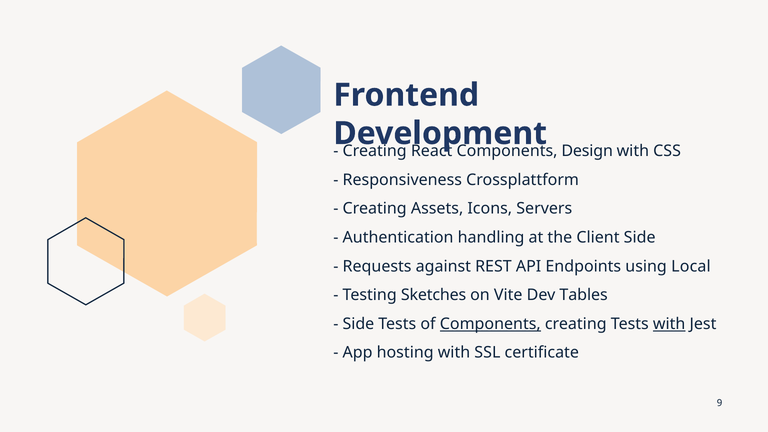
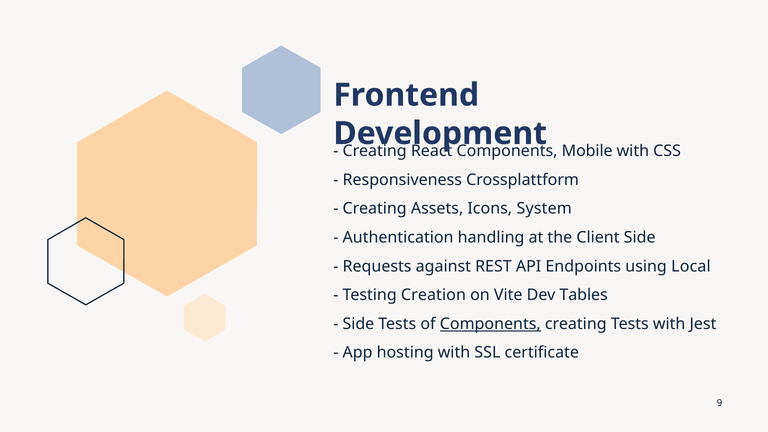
Design: Design -> Mobile (587, 151)
Servers: Servers -> System (544, 209)
Sketches: Sketches -> Creation (433, 295)
with underline: present -> none (669, 324)
